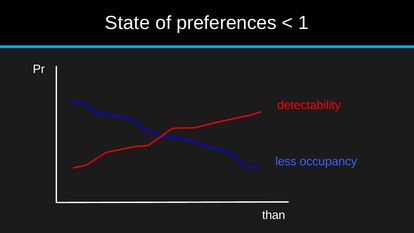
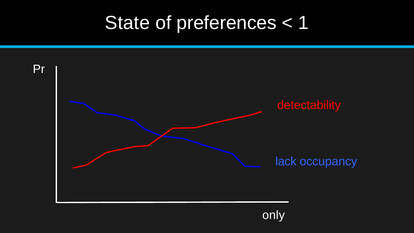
less: less -> lack (286, 162)
than: than -> only (274, 215)
